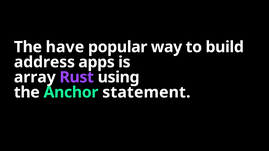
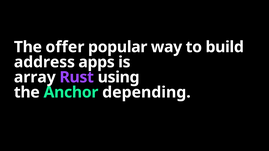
have: have -> offer (65, 47)
statement: statement -> depending (146, 93)
